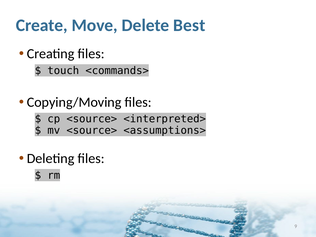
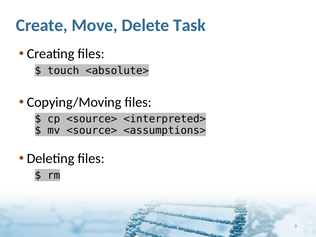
Best: Best -> Task (189, 25)
<commands>: <commands> -> <absolute> (117, 71)
